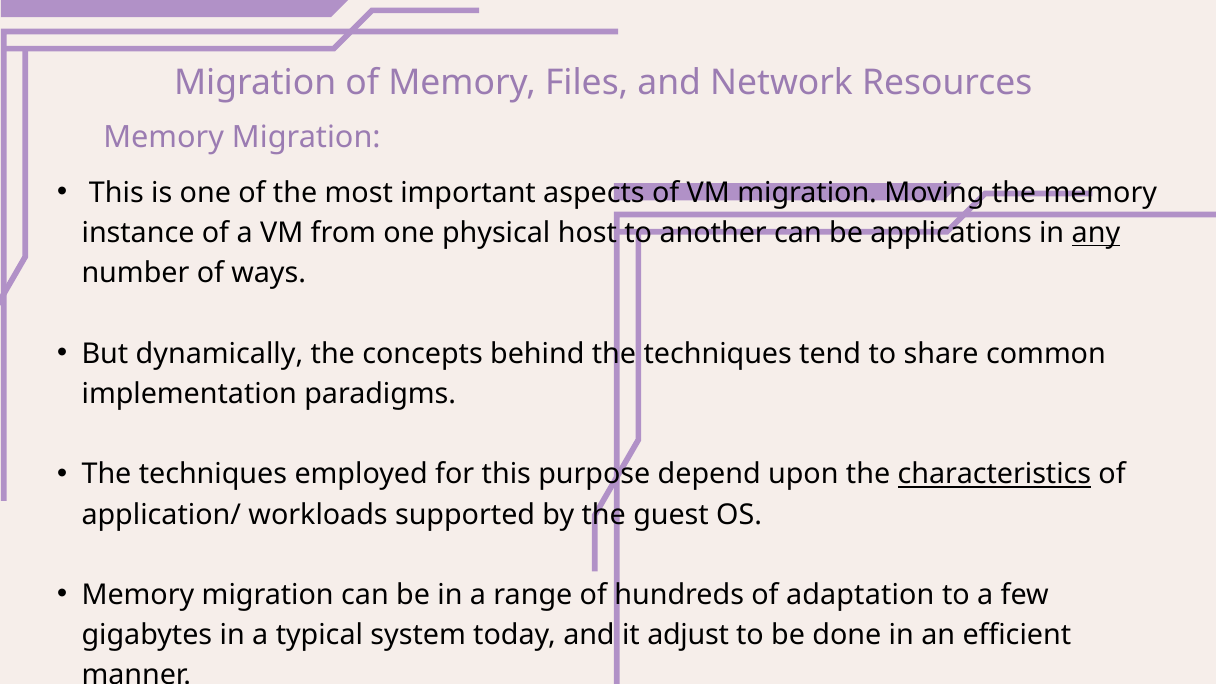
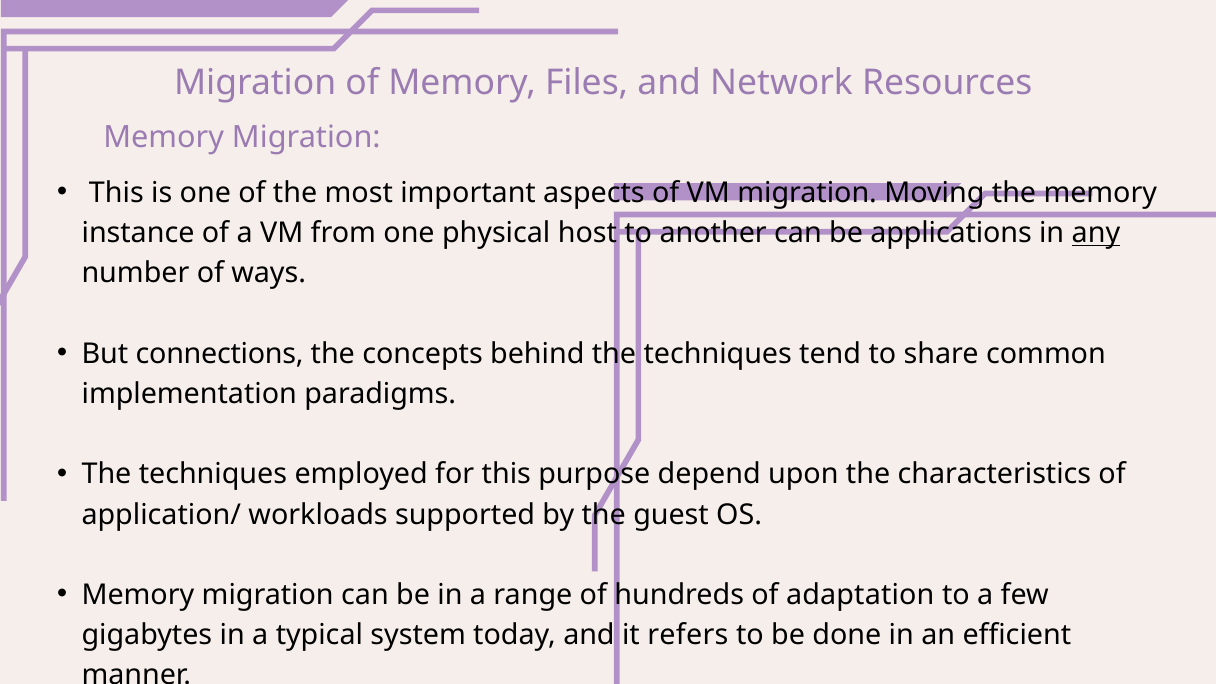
dynamically: dynamically -> connections (220, 354)
characteristics underline: present -> none (994, 474)
adjust: adjust -> refers (688, 635)
